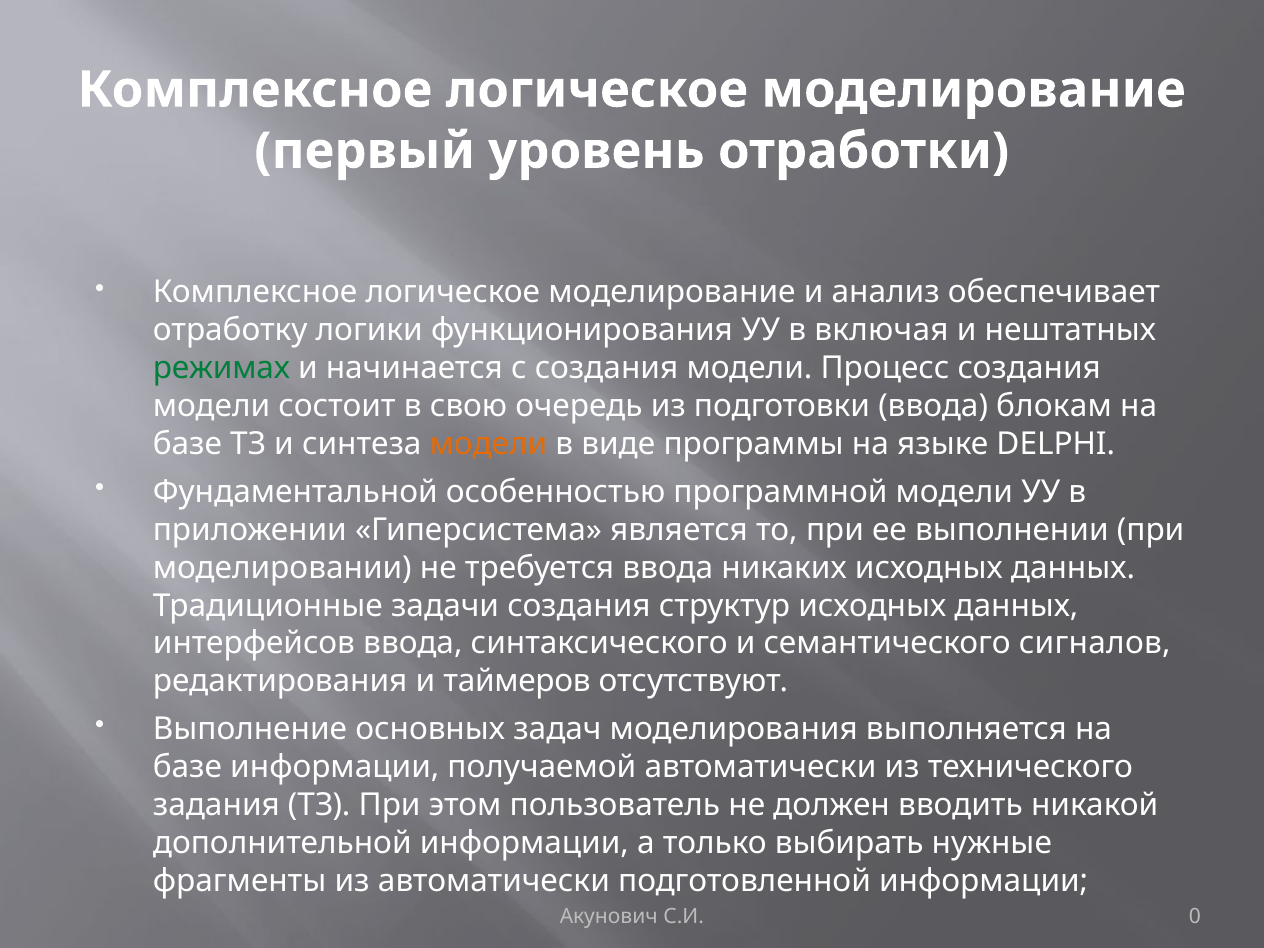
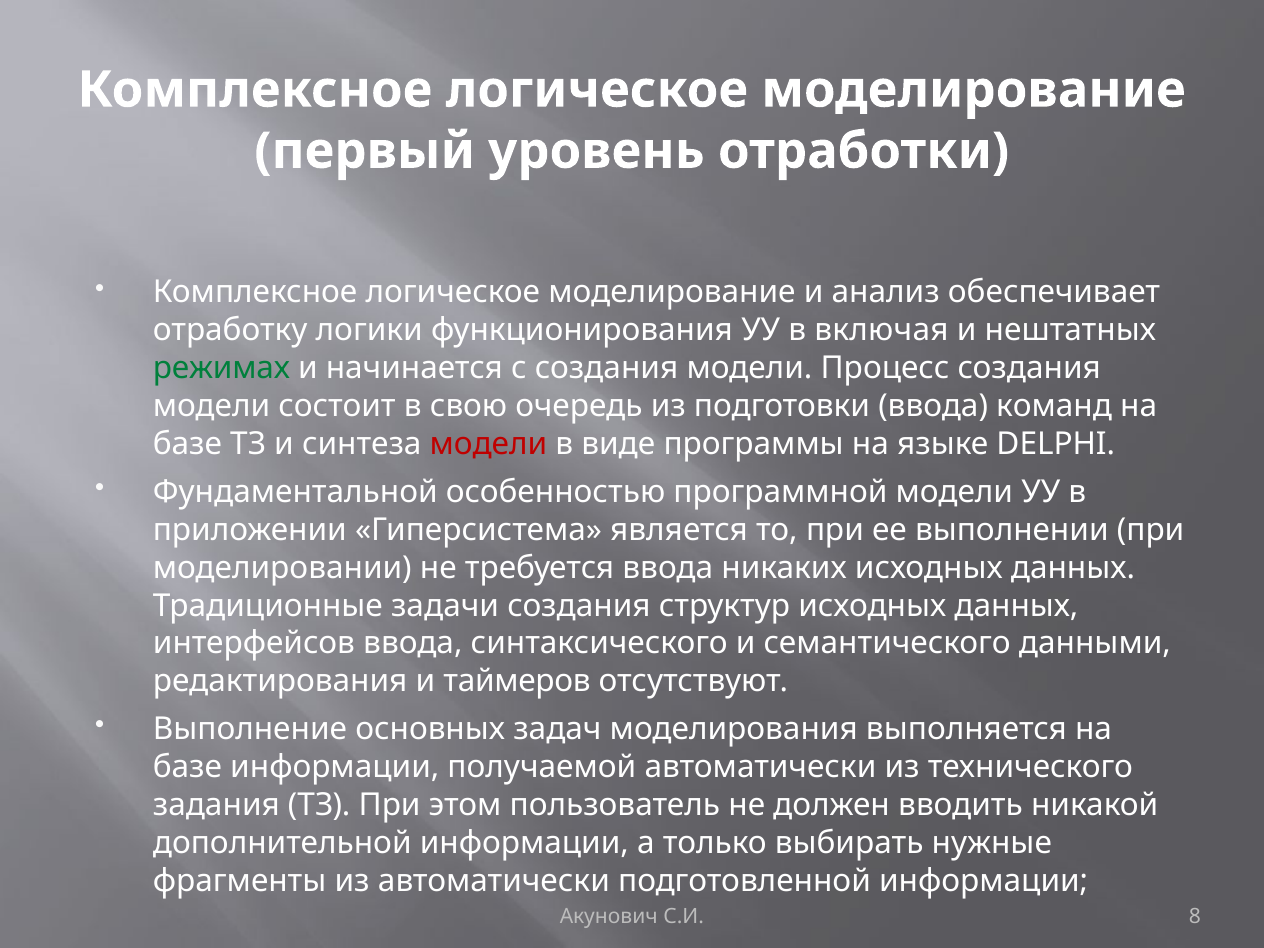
блокам: блокам -> команд (1054, 406)
модели colour: orange -> red (488, 444)
сигналов: сигналов -> данными (1095, 644)
0: 0 -> 8 (1195, 917)
